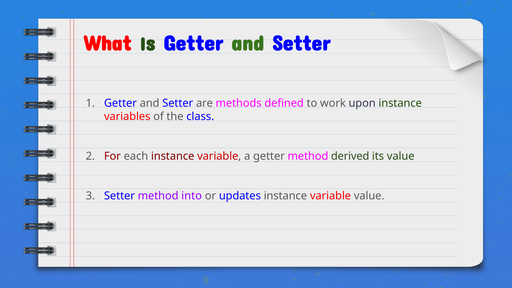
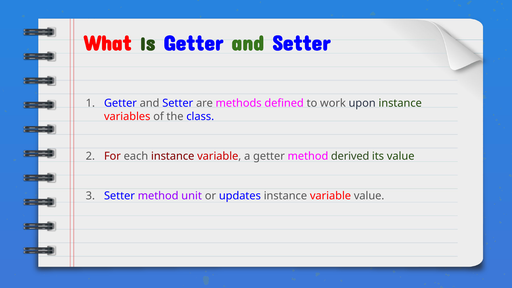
into: into -> unit (192, 196)
